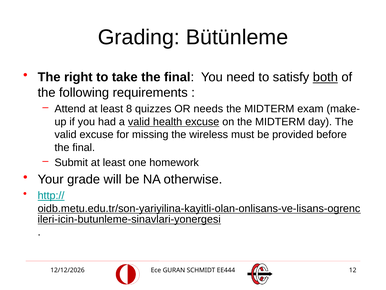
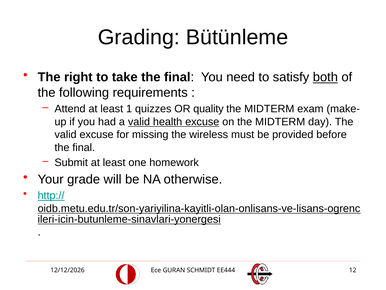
8: 8 -> 1 (129, 109)
needs: needs -> quality (208, 109)
